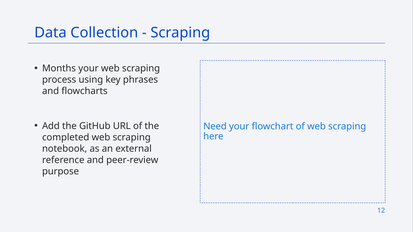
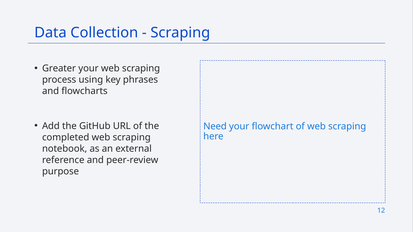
Months: Months -> Greater (59, 69)
